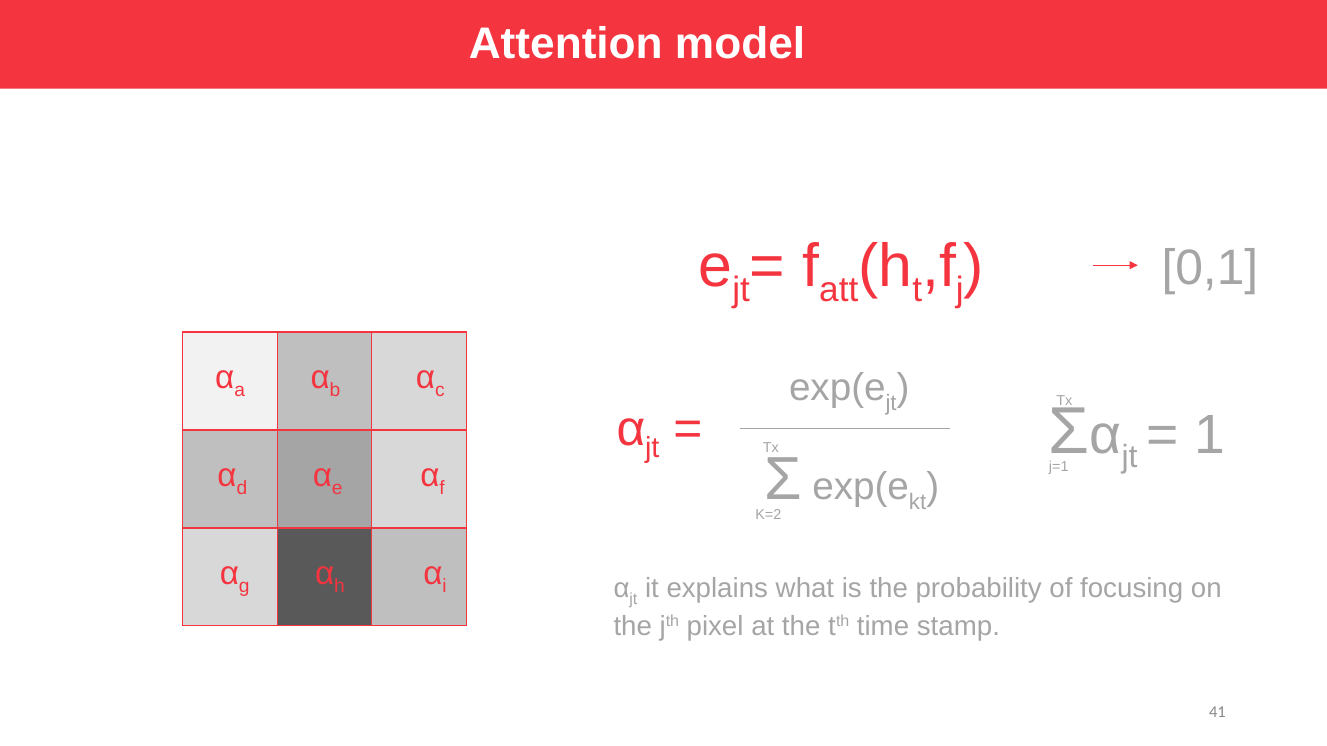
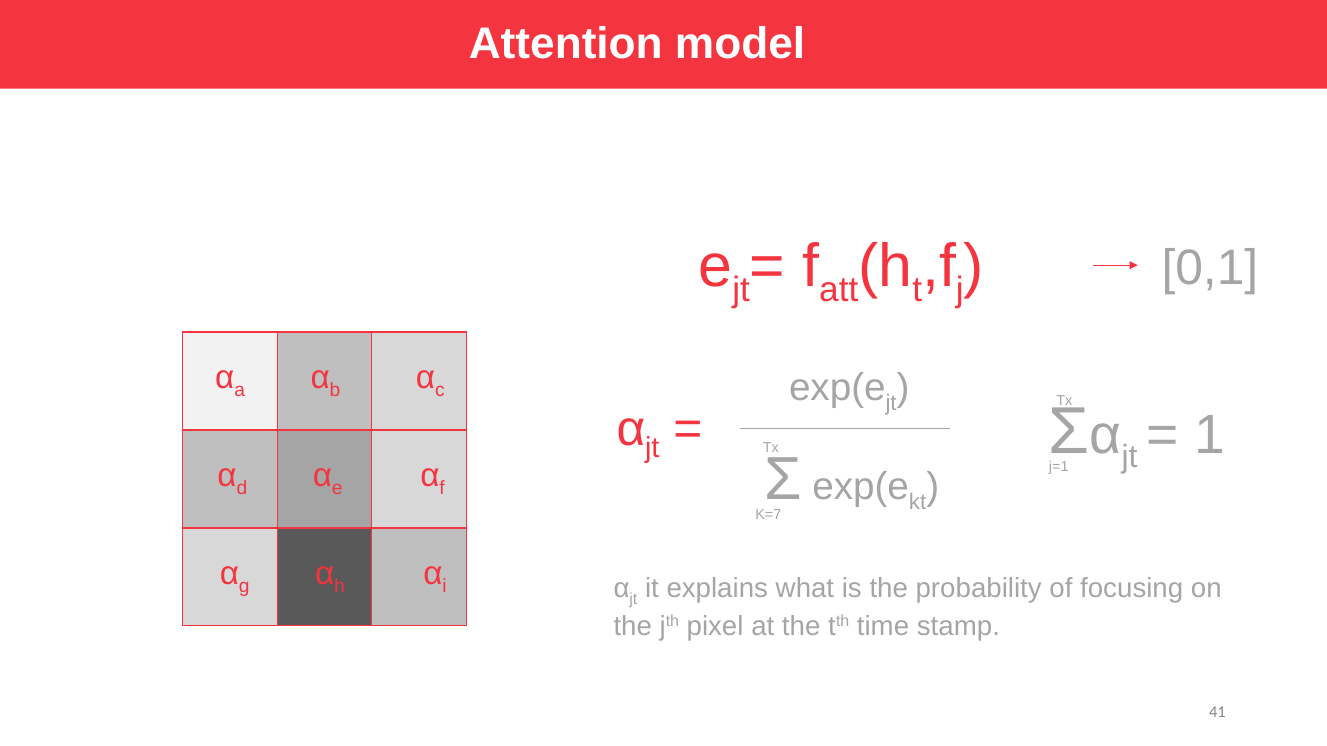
K=2: K=2 -> K=7 (768, 515)
